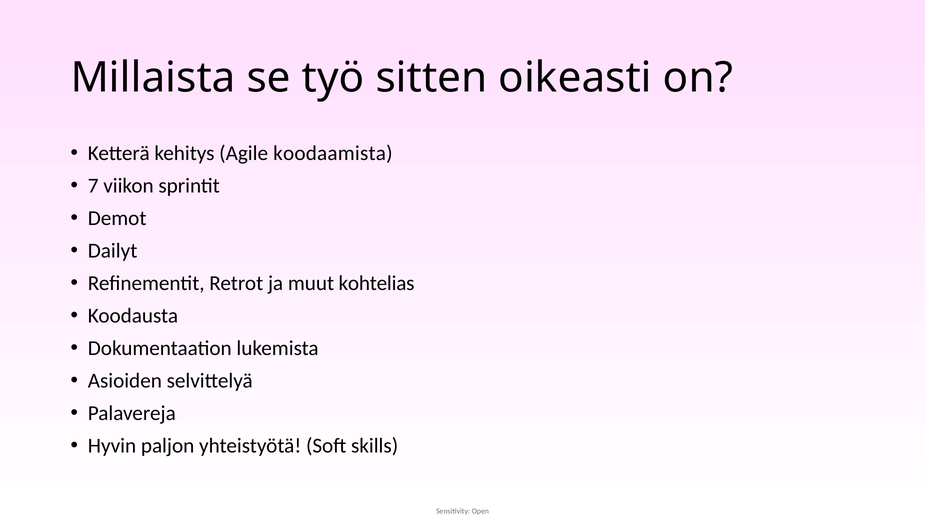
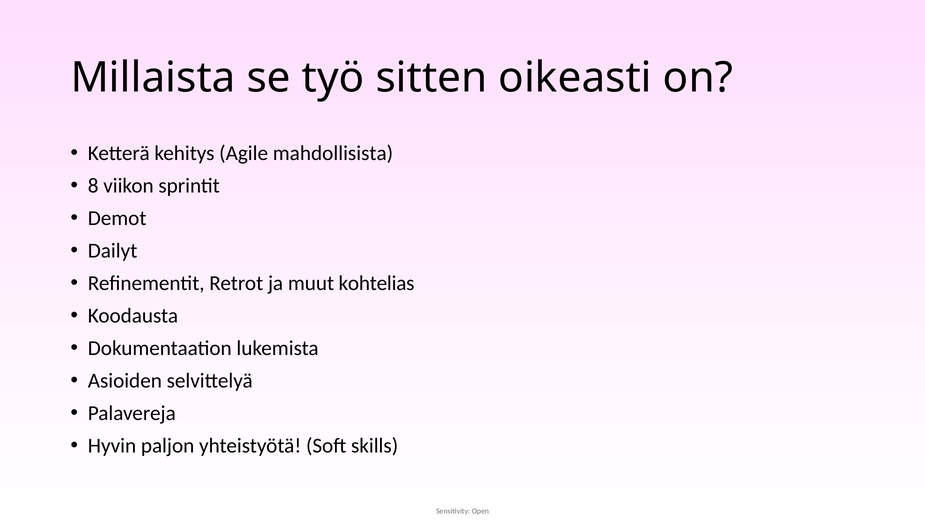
koodaamista: koodaamista -> mahdollisista (333, 153)
7: 7 -> 8 (93, 186)
